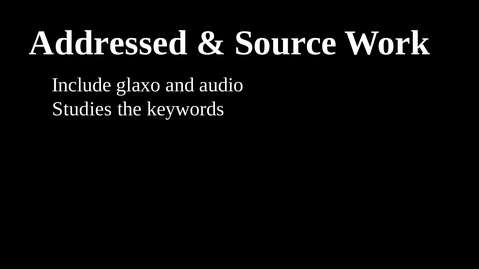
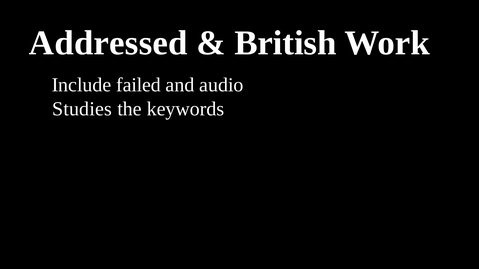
Source: Source -> British (285, 43)
glaxo: glaxo -> failed (139, 85)
